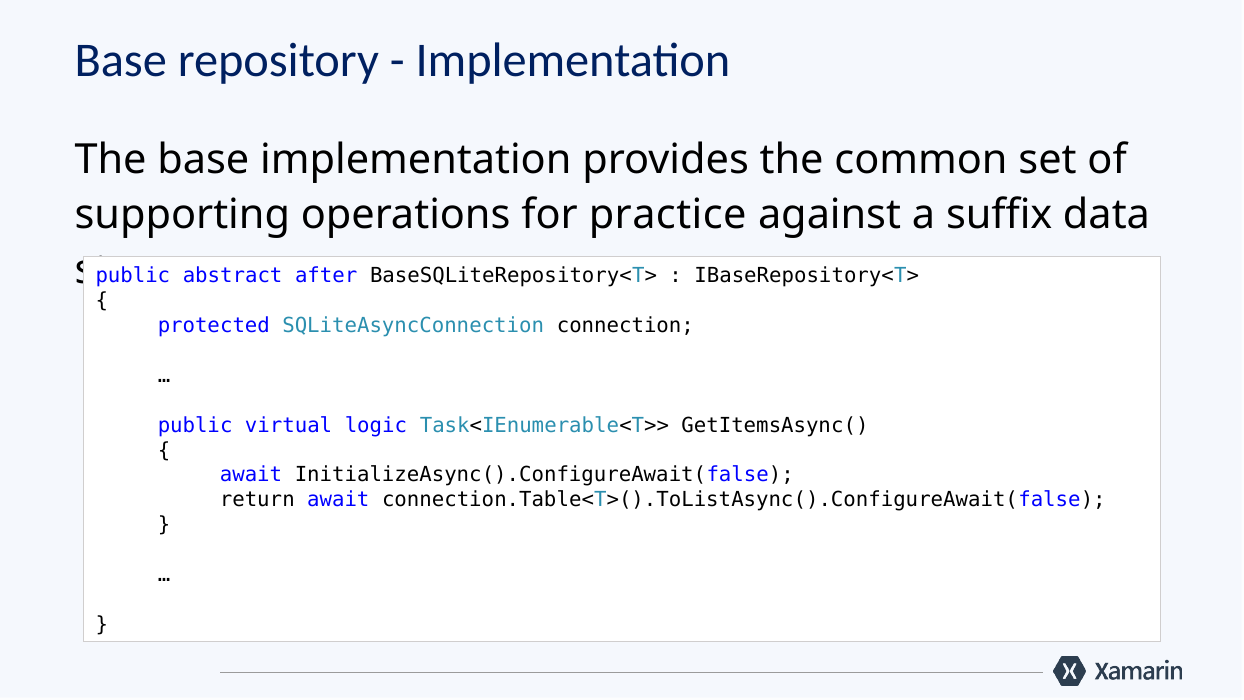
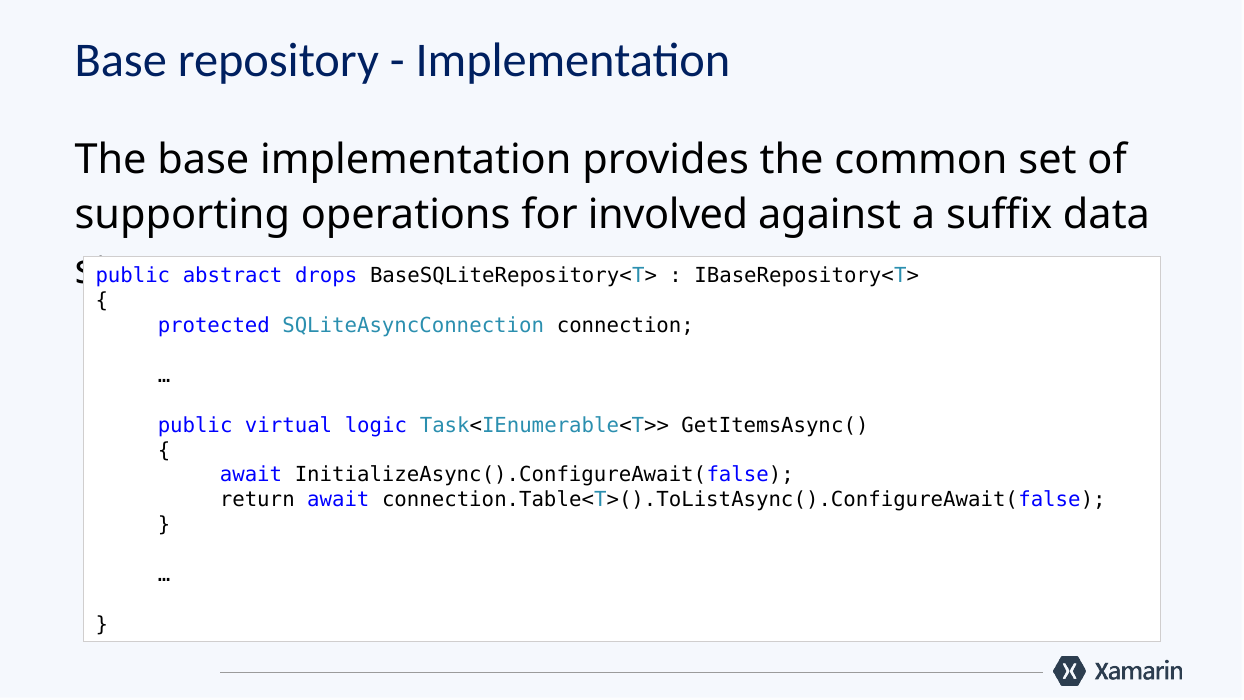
practice: practice -> involved (668, 215)
after: after -> drops (326, 276)
